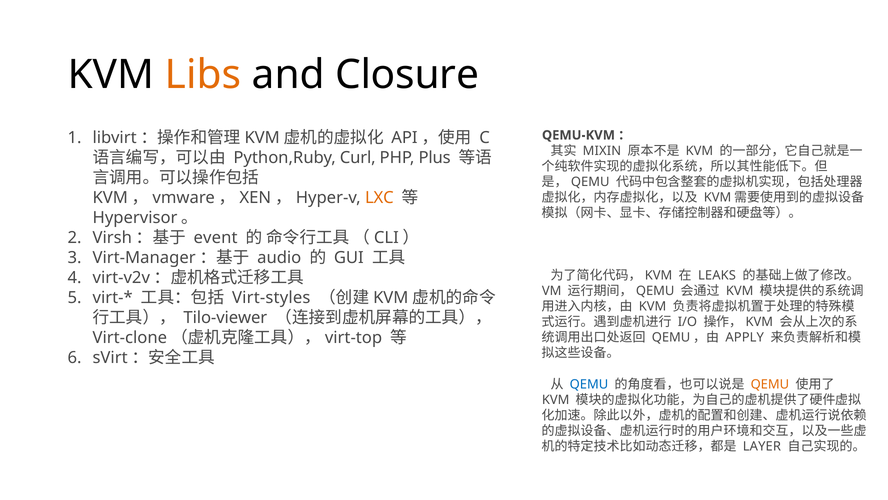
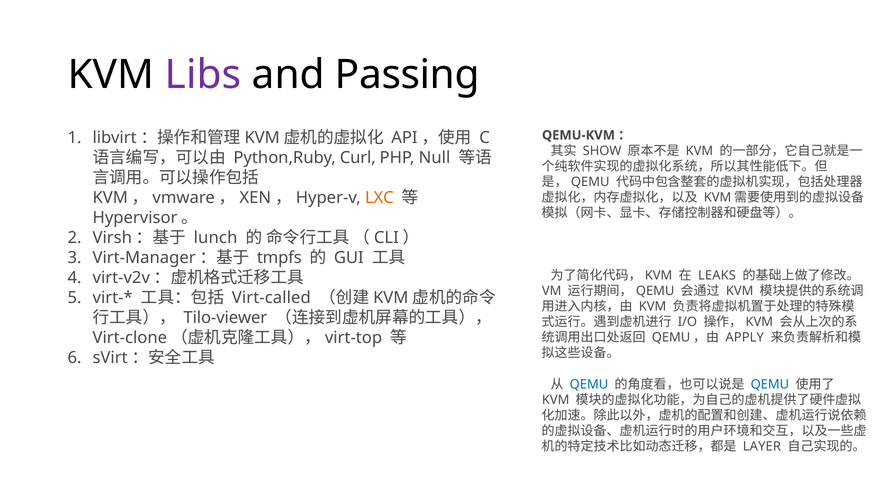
Libs colour: orange -> purple (203, 75)
Closure: Closure -> Passing (407, 75)
MIXIN: MIXIN -> SHOW (602, 151)
Plus: Plus -> Null (435, 158)
event: event -> lunch (216, 237)
audio: audio -> tmpfs (279, 257)
Virt-styles: Virt-styles -> Virt-called (271, 297)
QEMU colour: orange -> blue (770, 384)
